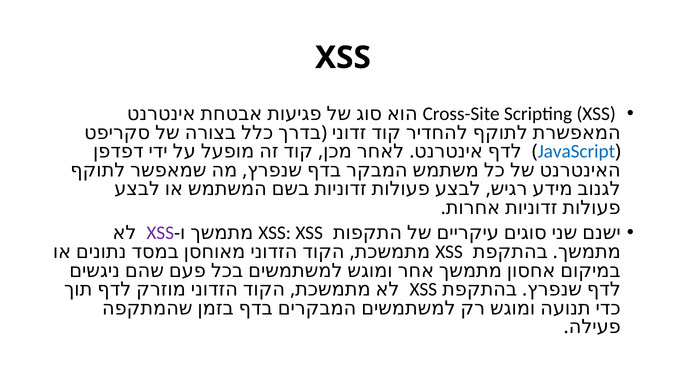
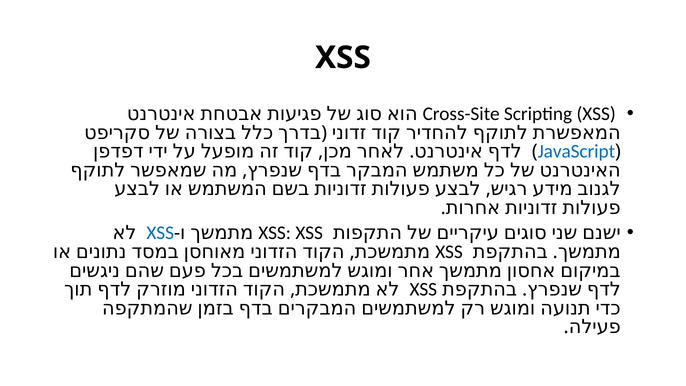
XSS colour: purple -> blue (160, 233)
